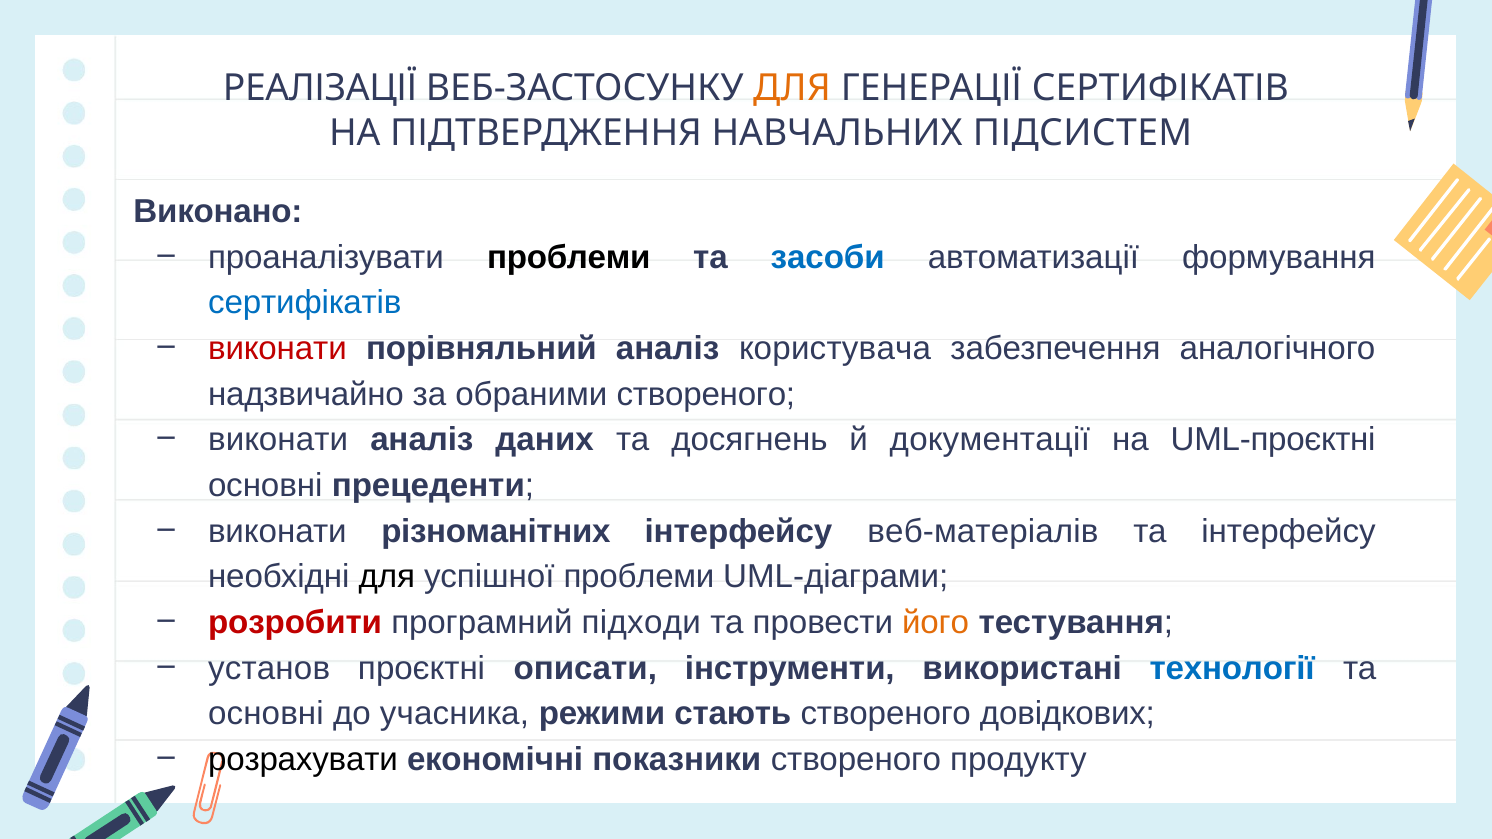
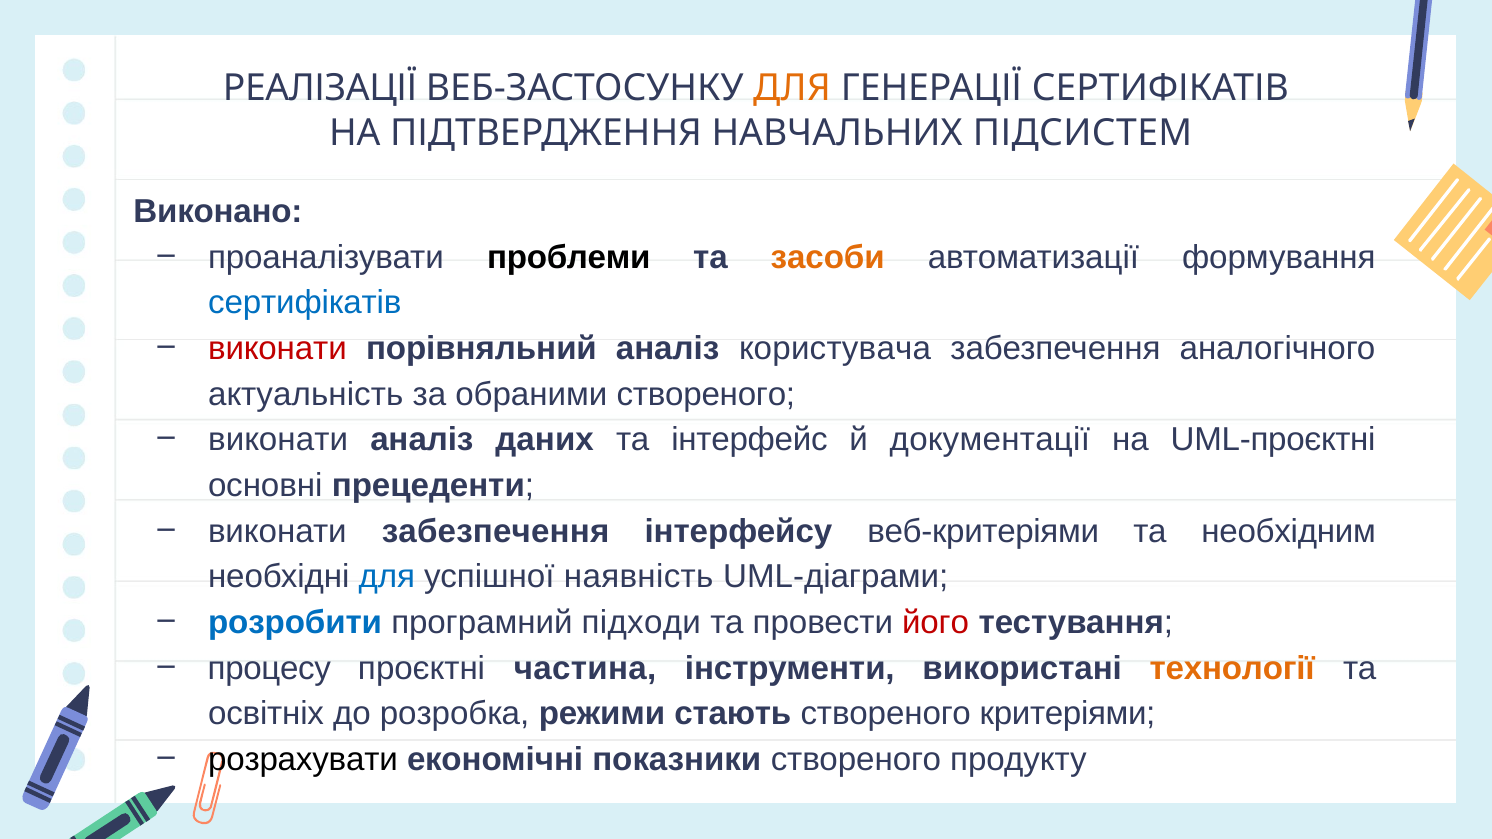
засоби colour: blue -> orange (828, 257)
надзвичайно: надзвичайно -> актуальність (306, 394)
досягнень: досягнень -> інтерфейс (750, 440)
виконати різноманітних: різноманітних -> забезпечення (496, 531)
веб-матеріалів: веб-матеріалів -> веб-критеріями (983, 531)
та інтерфейсу: інтерфейсу -> необхідним (1289, 531)
для colour: black -> blue (387, 577)
успішної проблеми: проблеми -> наявність (639, 577)
розробити colour: red -> blue (295, 623)
його colour: orange -> red (936, 623)
установ: установ -> процесу (269, 669)
описати: описати -> частина (585, 669)
технології colour: blue -> orange (1232, 669)
основні: основні -> освітніх (266, 714)
учасника: учасника -> розробка (455, 714)
довідкових: довідкових -> критеріями (1068, 714)
